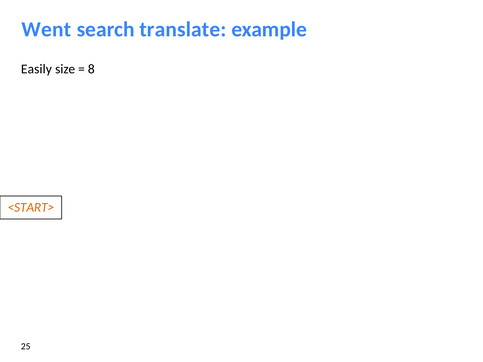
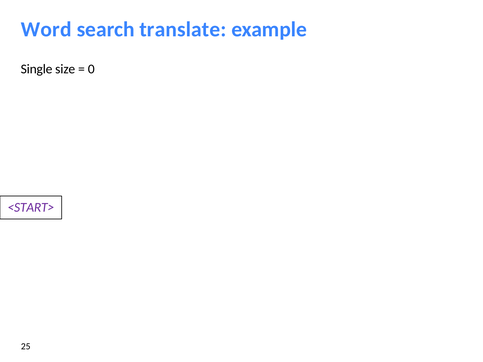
Went: Went -> Word (46, 30)
Easily: Easily -> Single (37, 69)
8: 8 -> 0 (91, 69)
<START> colour: orange -> purple (31, 208)
